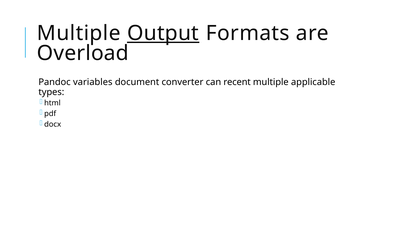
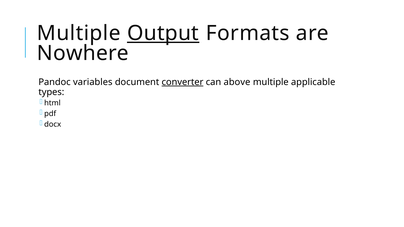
Overload: Overload -> Nowhere (83, 53)
converter underline: none -> present (183, 82)
recent: recent -> above (237, 82)
